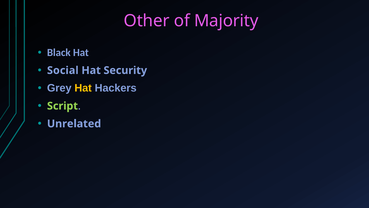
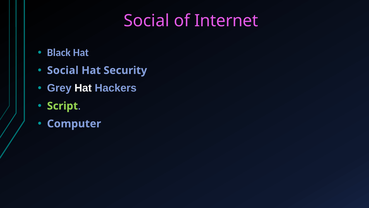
Other: Other -> Social (147, 21)
Majority: Majority -> Internet (226, 21)
Hat colour: yellow -> white (83, 88)
Unrelated: Unrelated -> Computer (74, 124)
